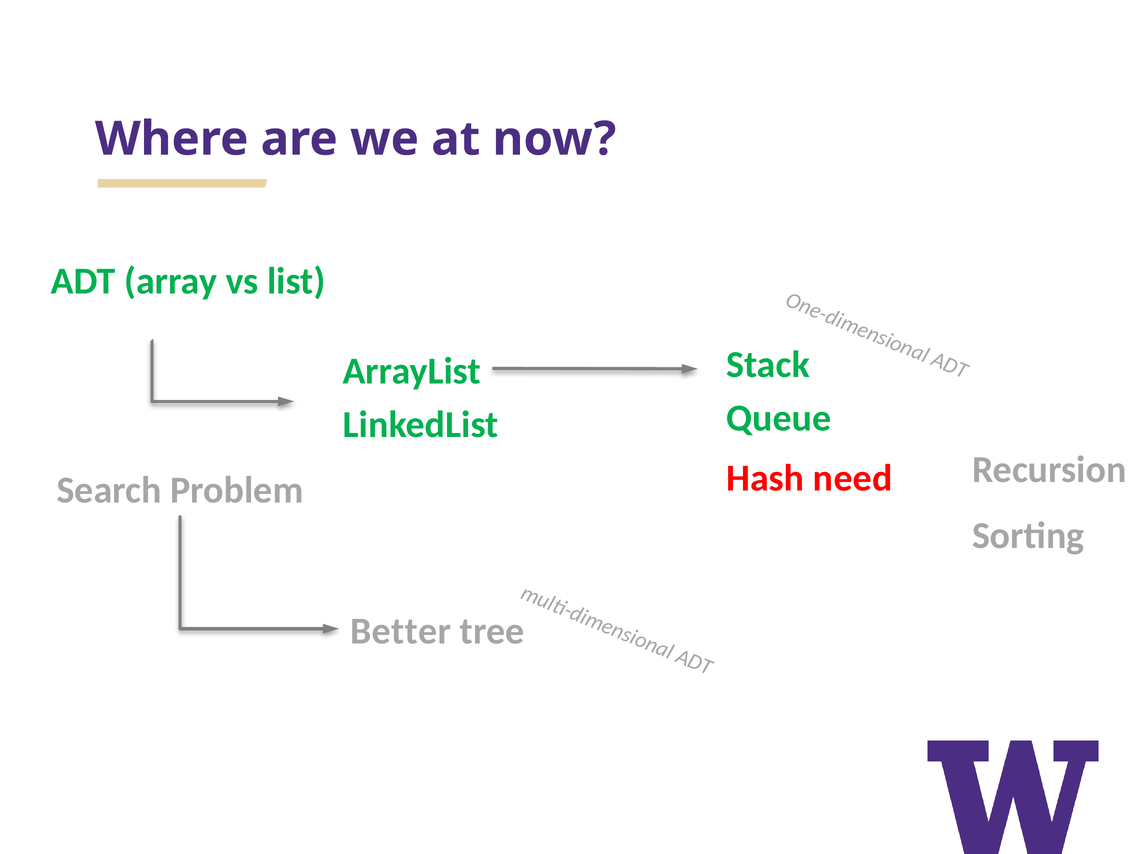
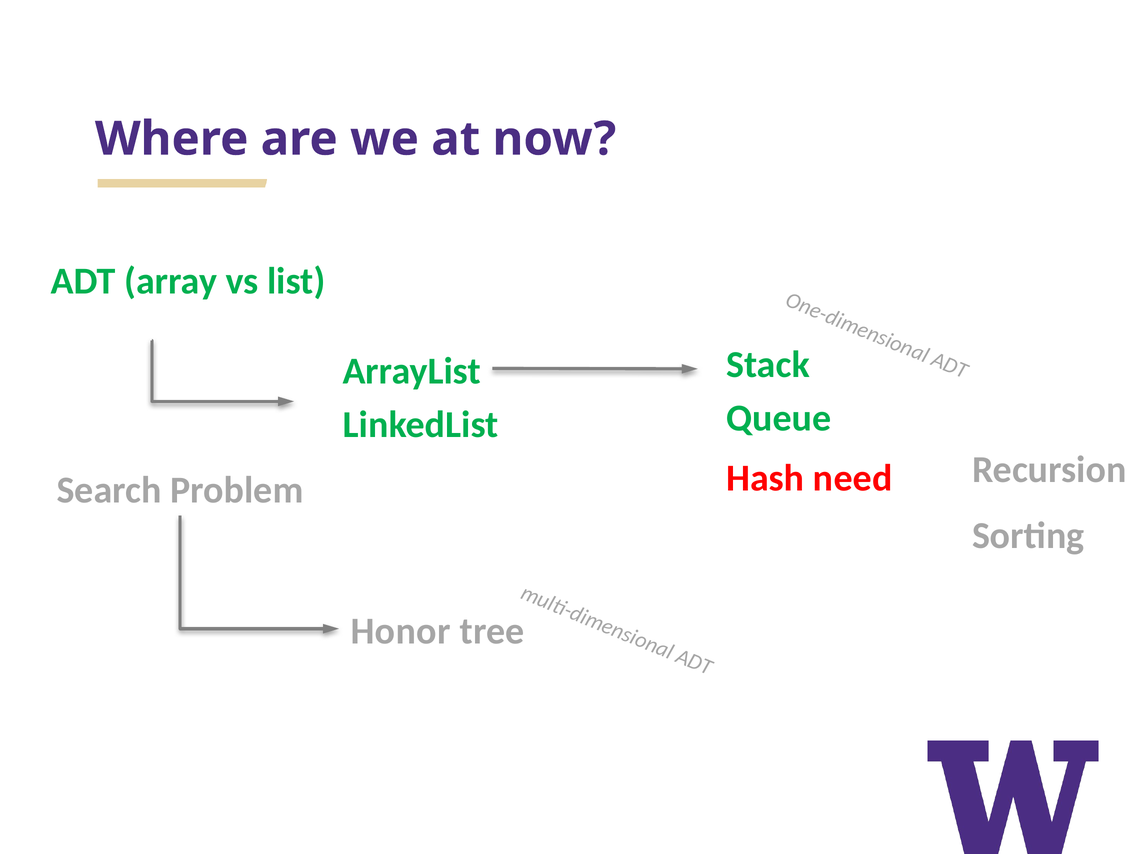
Better: Better -> Honor (401, 632)
